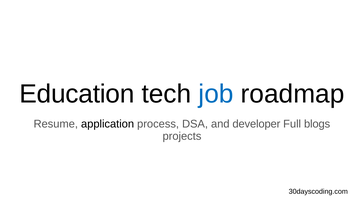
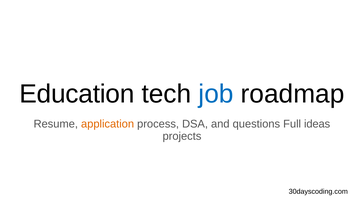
application colour: black -> orange (108, 124)
developer: developer -> questions (256, 124)
blogs: blogs -> ideas (317, 124)
